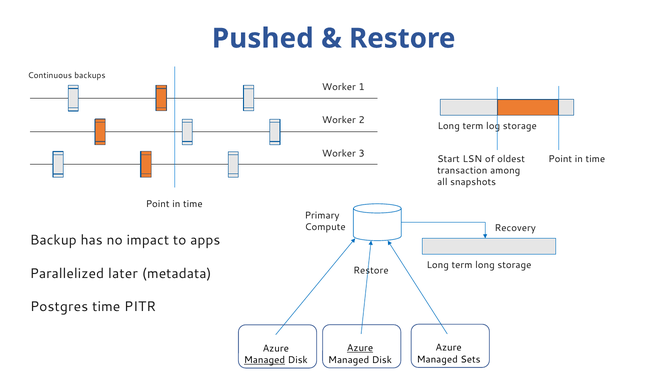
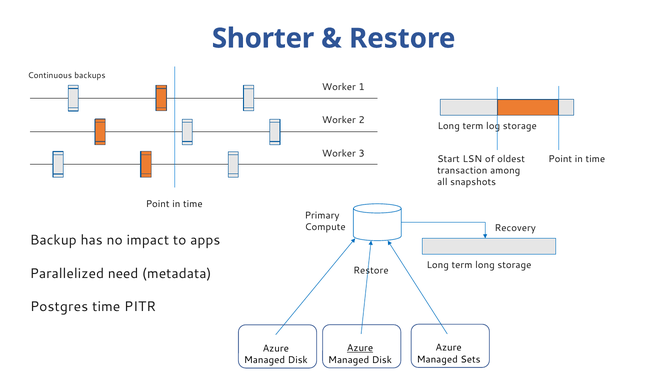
Pushed: Pushed -> Shorter (263, 38)
later: later -> need (123, 273)
Managed underline: present -> none (264, 360)
